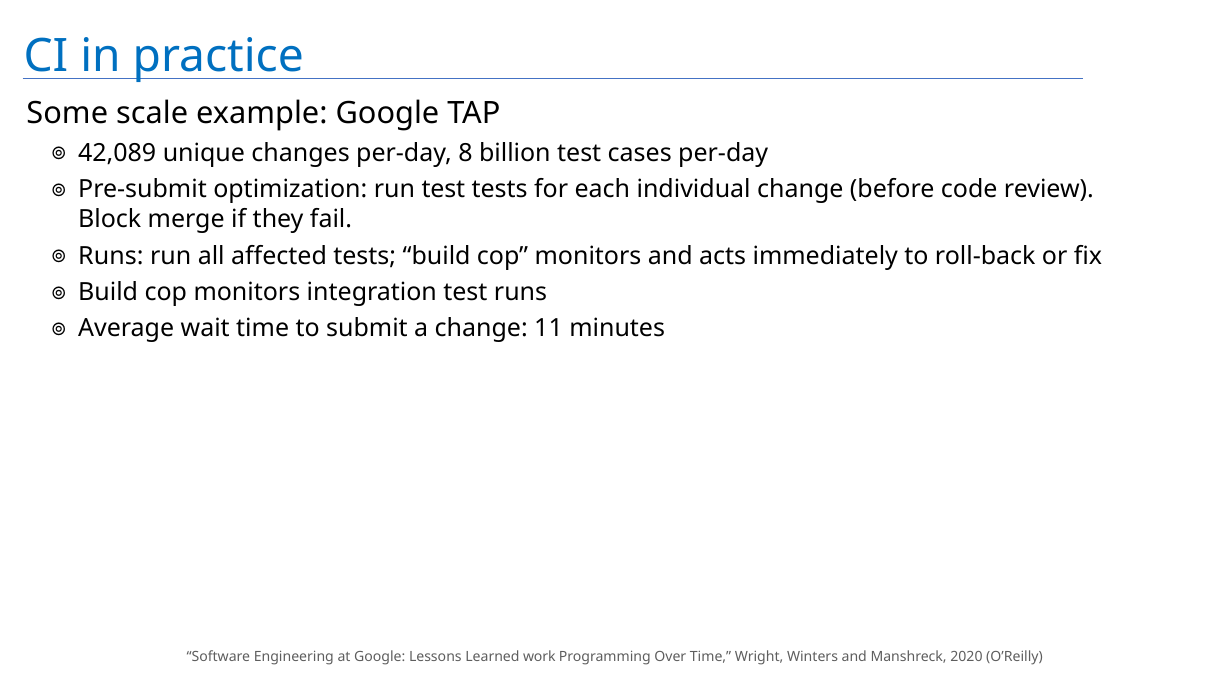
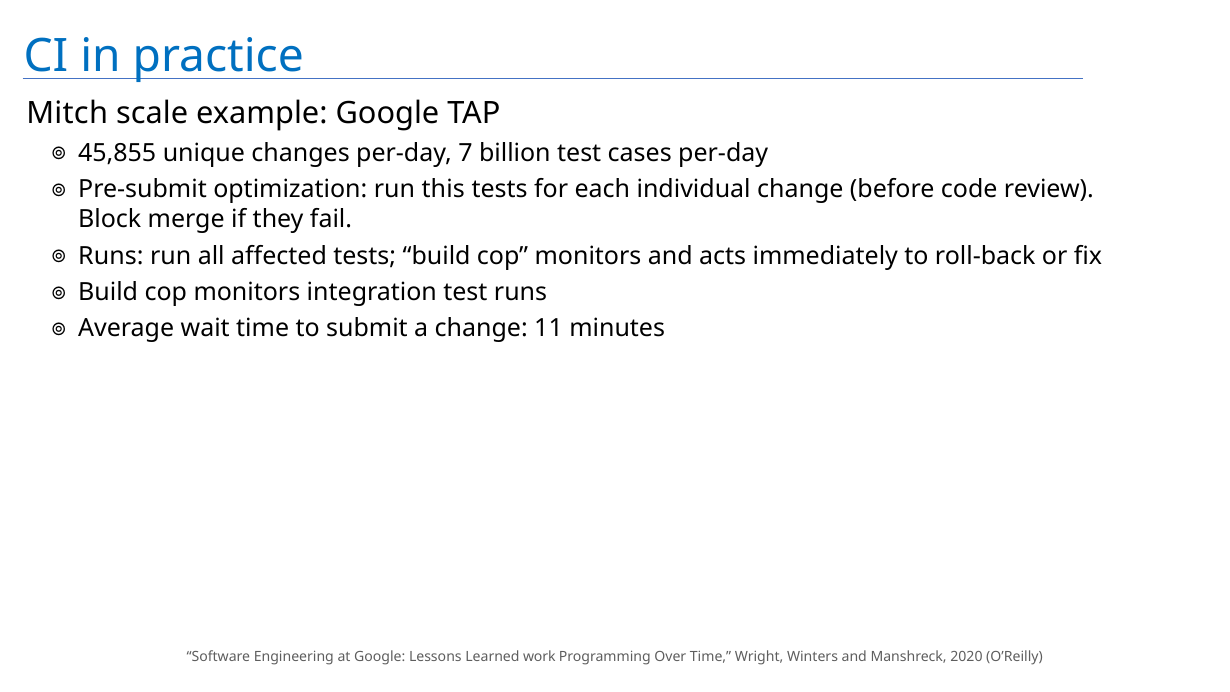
Some: Some -> Mitch (67, 114)
42,089: 42,089 -> 45,855 (117, 153)
8: 8 -> 7 (465, 153)
run test: test -> this (443, 190)
